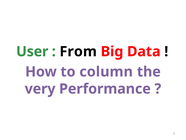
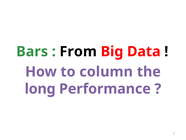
User: User -> Bars (32, 51)
very: very -> long (40, 89)
